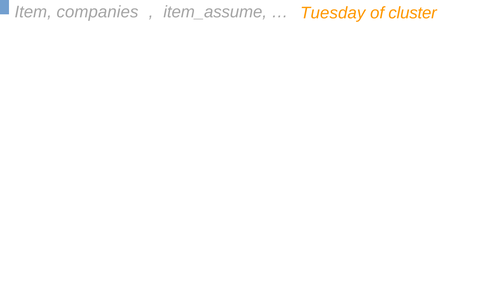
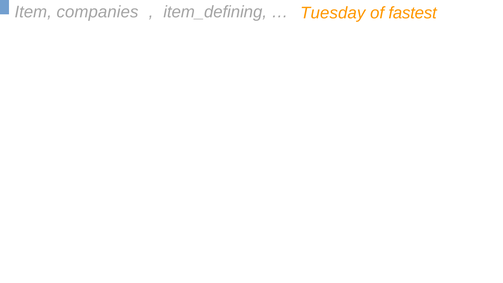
item_assume: item_assume -> item_defining (215, 12)
cluster: cluster -> fastest (413, 13)
